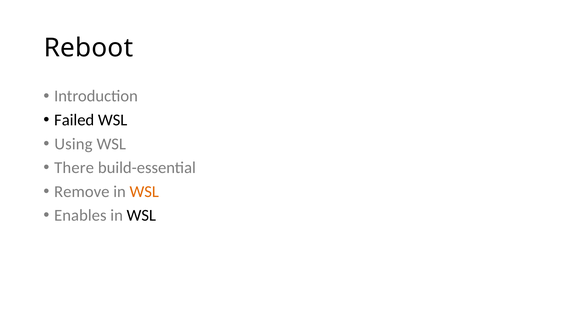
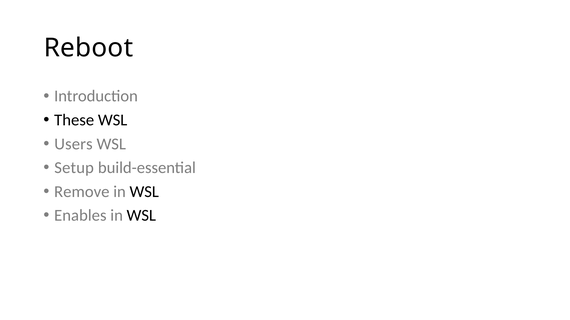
Failed: Failed -> These (74, 120)
Using: Using -> Users (73, 144)
There: There -> Setup (74, 168)
WSL colour: orange -> black (144, 192)
